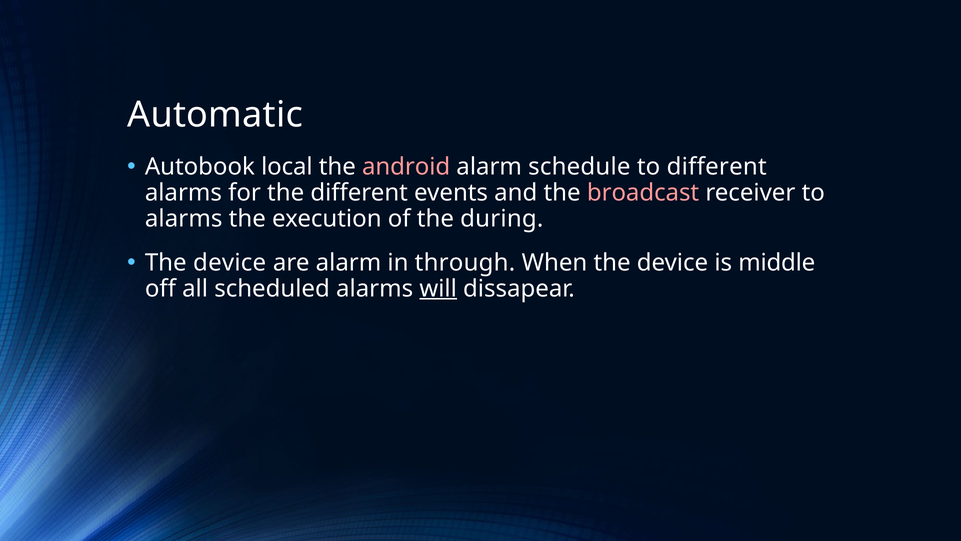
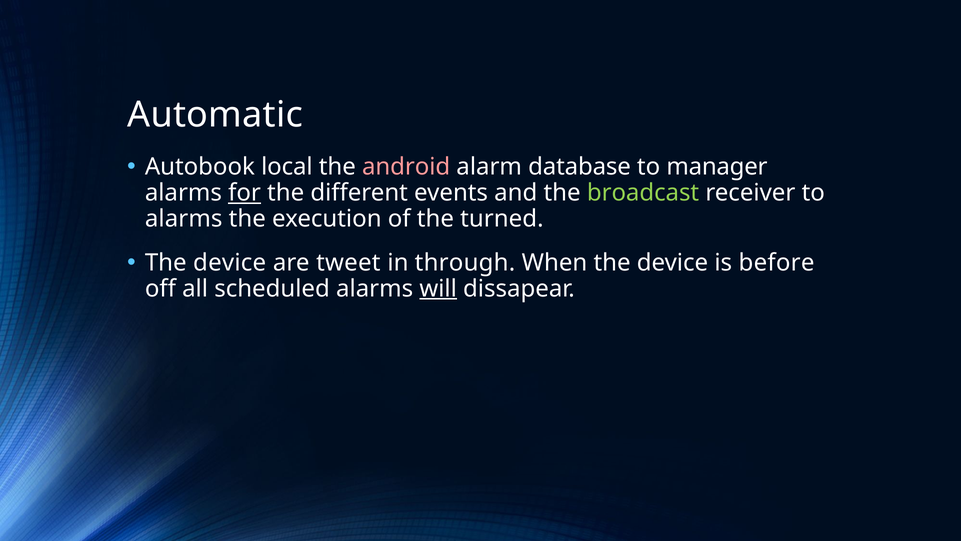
schedule: schedule -> database (580, 167)
to different: different -> manager (717, 167)
for underline: none -> present (245, 193)
broadcast colour: pink -> light green (643, 193)
during: during -> turned (502, 219)
are alarm: alarm -> tweet (348, 263)
middle: middle -> before (777, 263)
